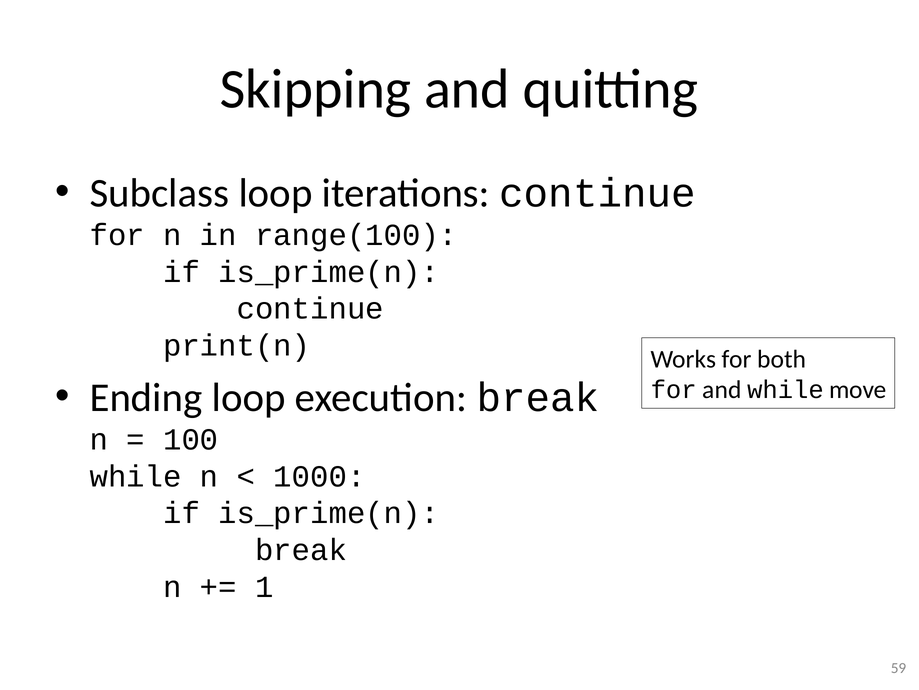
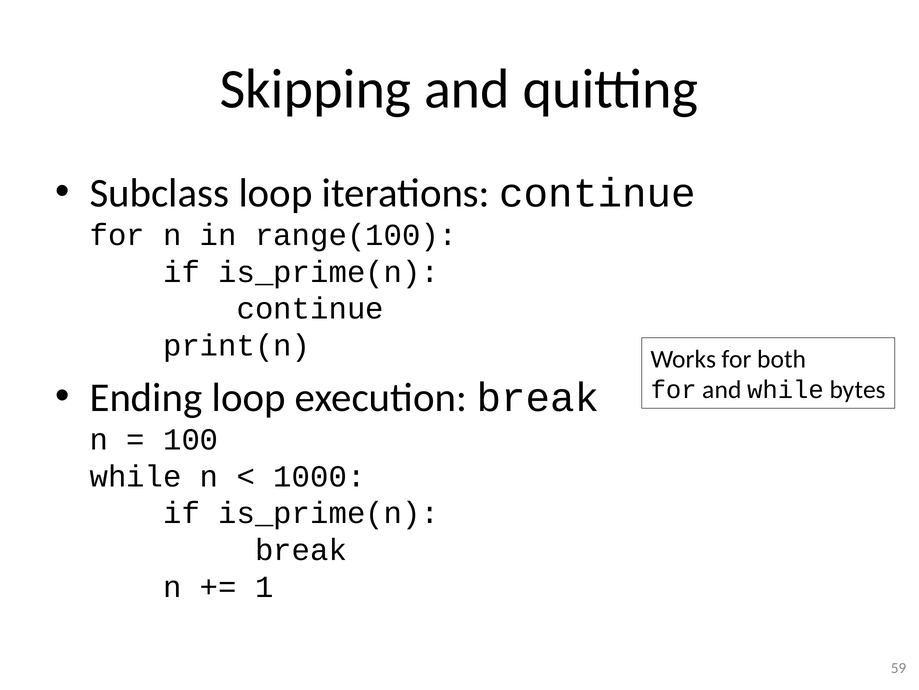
move: move -> bytes (858, 390)
